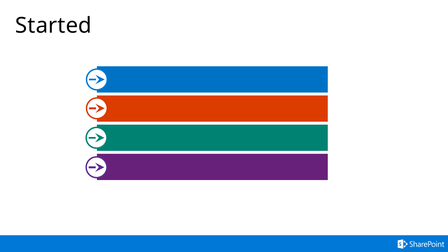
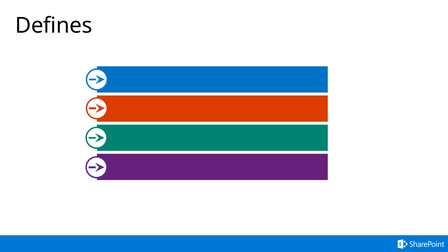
Started: Started -> Defines (54, 26)
